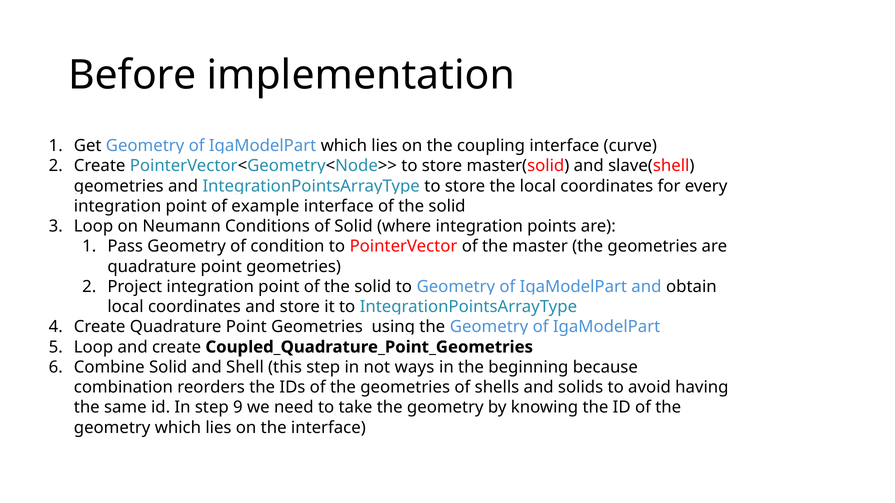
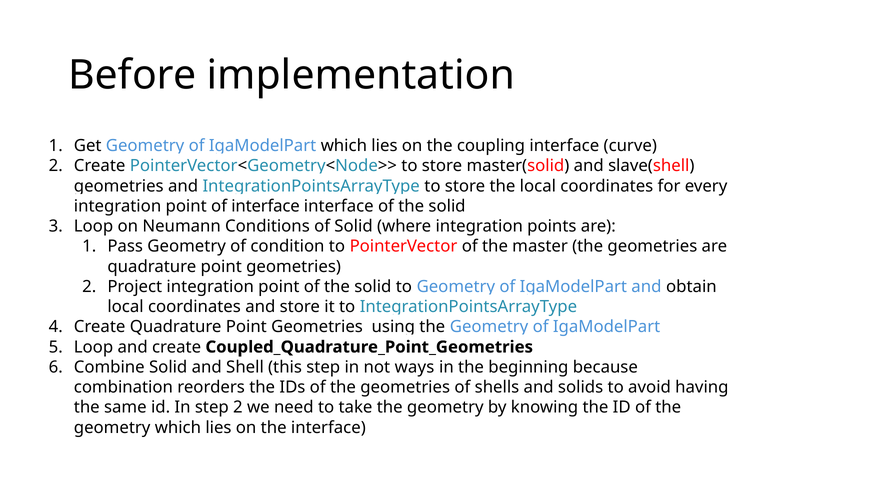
of example: example -> interface (266, 206)
step 9: 9 -> 2 (238, 408)
